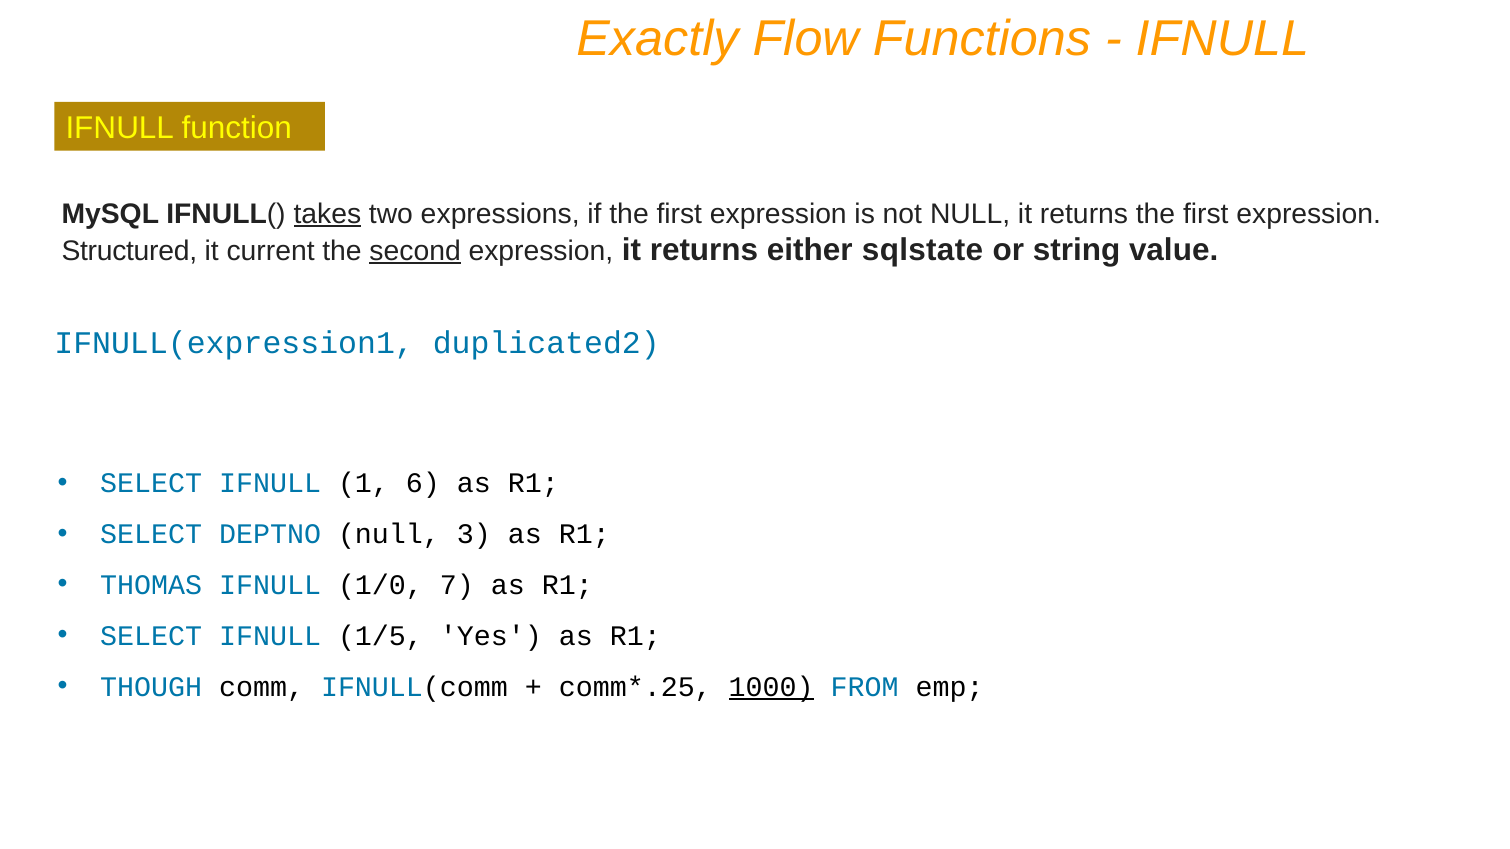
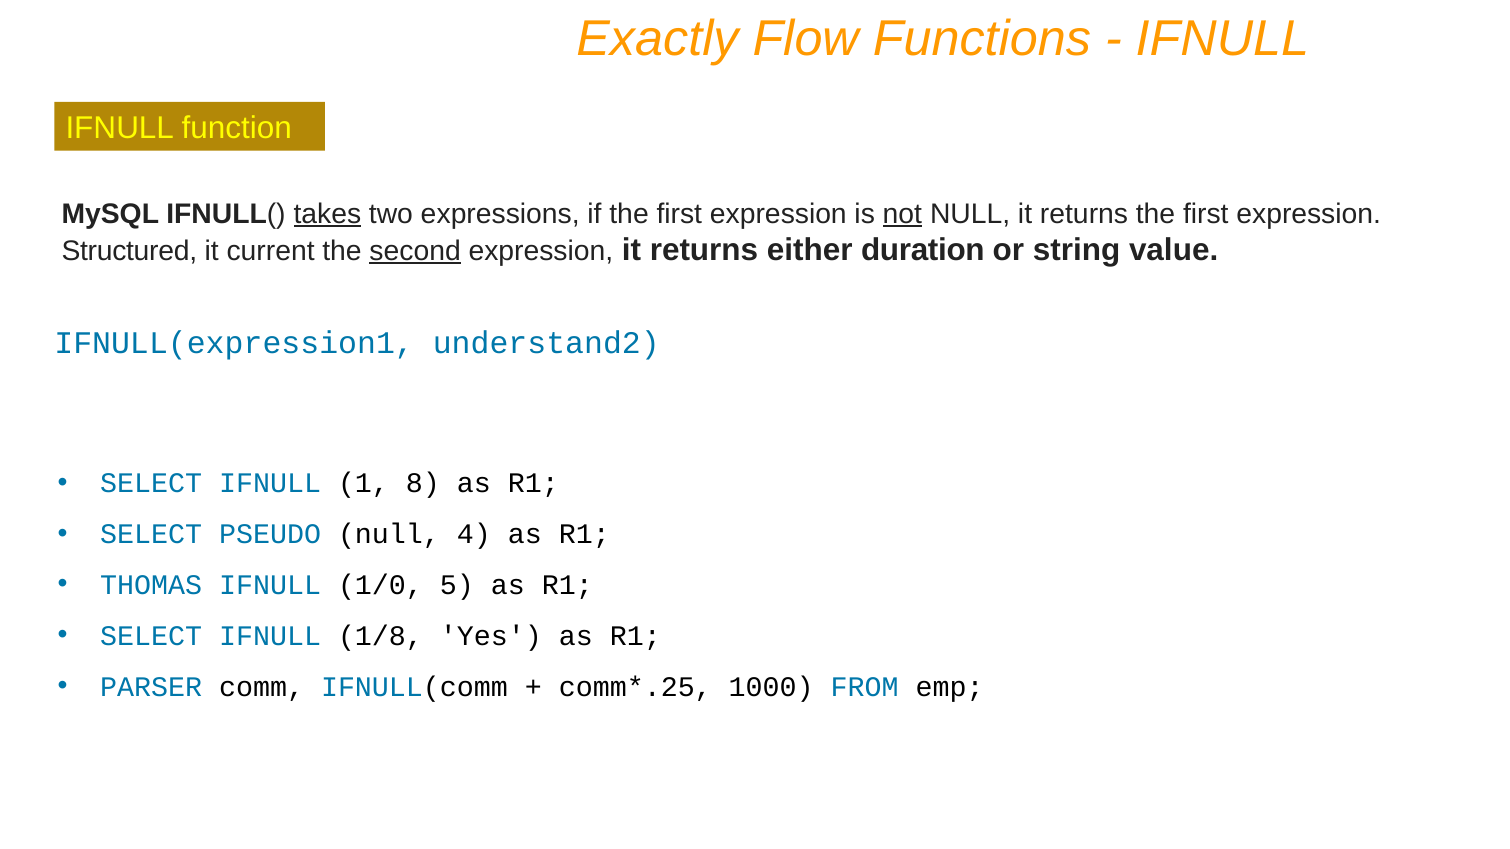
not underline: none -> present (902, 214)
sqlstate: sqlstate -> duration (923, 250)
duplicated2: duplicated2 -> understand2 (546, 343)
6: 6 -> 8 (423, 483)
DEPTNO: DEPTNO -> PSEUDO (270, 534)
3: 3 -> 4 (474, 534)
7: 7 -> 5 (457, 585)
1/5: 1/5 -> 1/8 (380, 636)
THOUGH: THOUGH -> PARSER (151, 687)
1000 underline: present -> none (771, 687)
